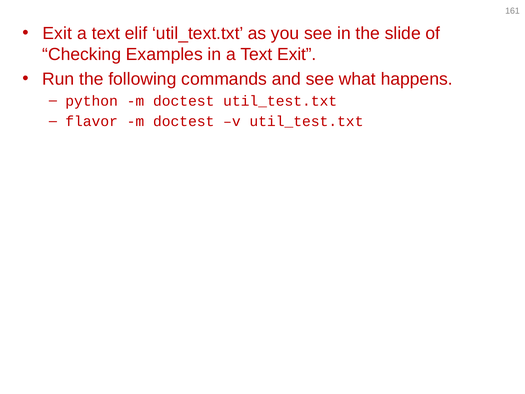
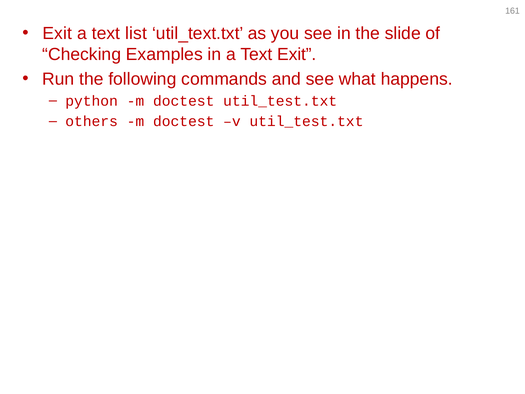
elif: elif -> list (136, 33)
flavor: flavor -> others (92, 121)
